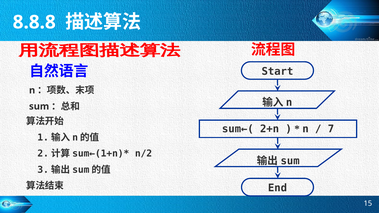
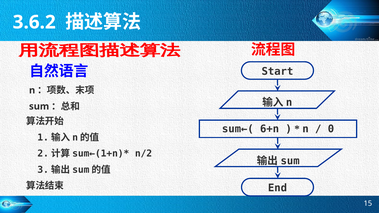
8.8.8: 8.8.8 -> 3.6.2 (34, 22)
2+n: 2+n -> 6+n (270, 129)
7: 7 -> 0 (331, 129)
